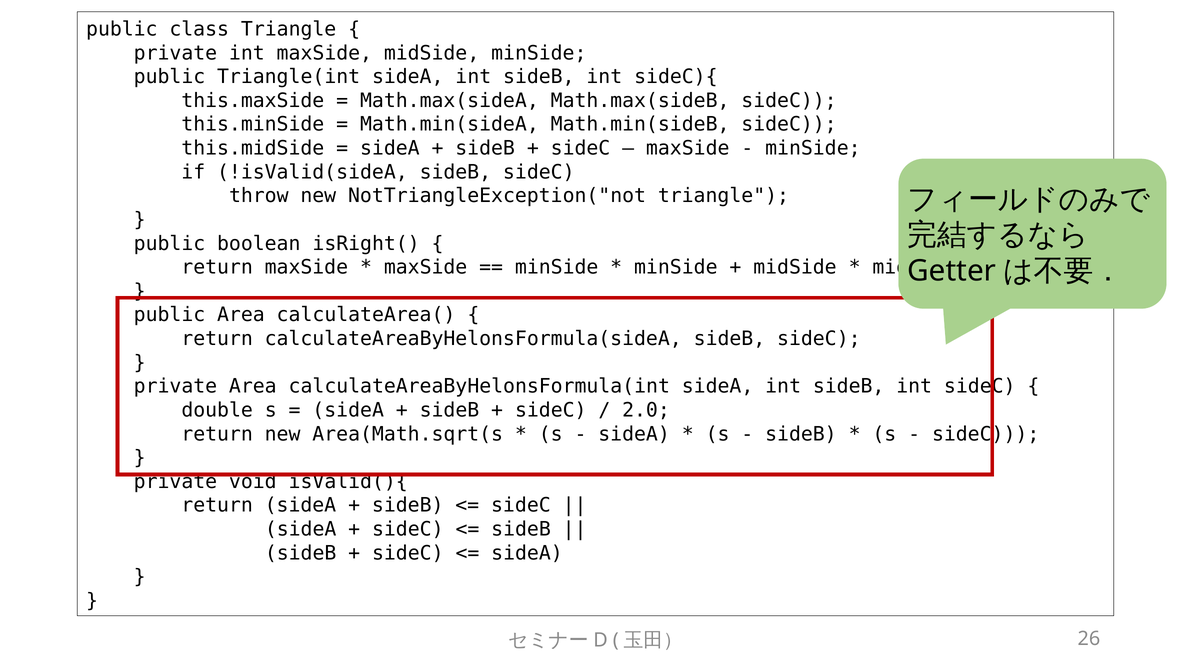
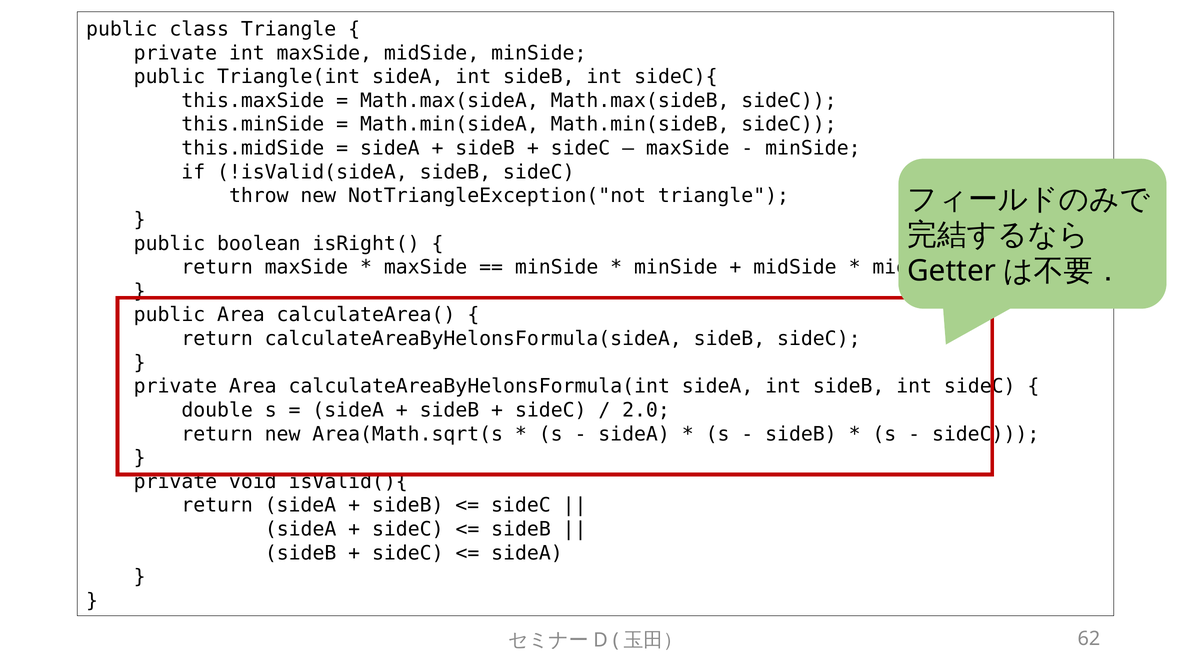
26: 26 -> 62 (1089, 639)
